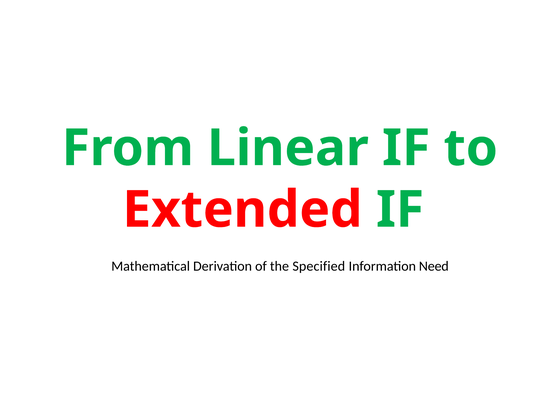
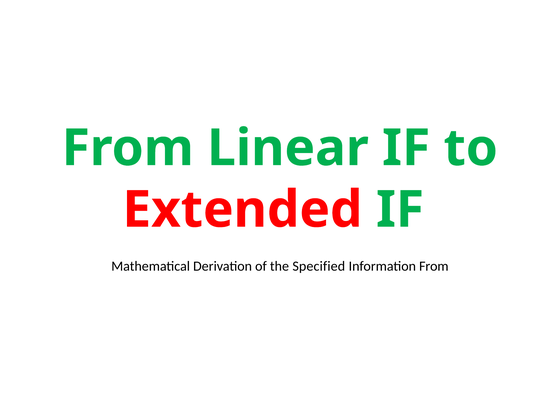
Information Need: Need -> From (434, 266)
